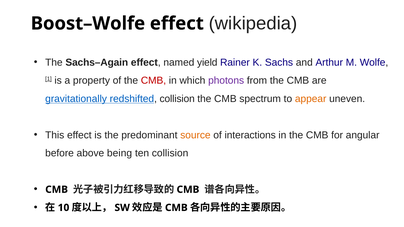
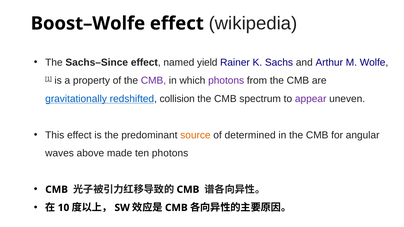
Sachs–Again: Sachs–Again -> Sachs–Since (97, 62)
CMB colour: red -> purple (153, 81)
appear colour: orange -> purple (311, 99)
interactions: interactions -> determined (250, 135)
before: before -> waves (60, 153)
being: being -> made (120, 153)
ten collision: collision -> photons (170, 153)
